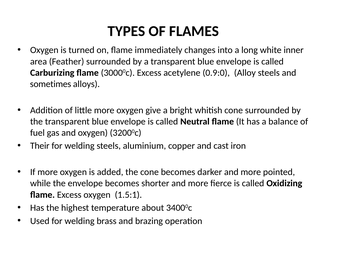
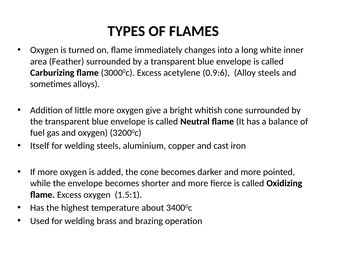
0.9:0: 0.9:0 -> 0.9:6 (216, 73)
Their: Their -> Itself (40, 146)
